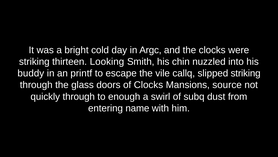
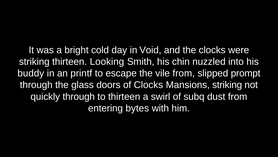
Argc: Argc -> Void (150, 50)
vile callq: callq -> from (184, 73)
slipped striking: striking -> prompt (246, 73)
Mansions source: source -> striking (227, 85)
to enough: enough -> thirteen (124, 96)
name: name -> bytes (137, 108)
